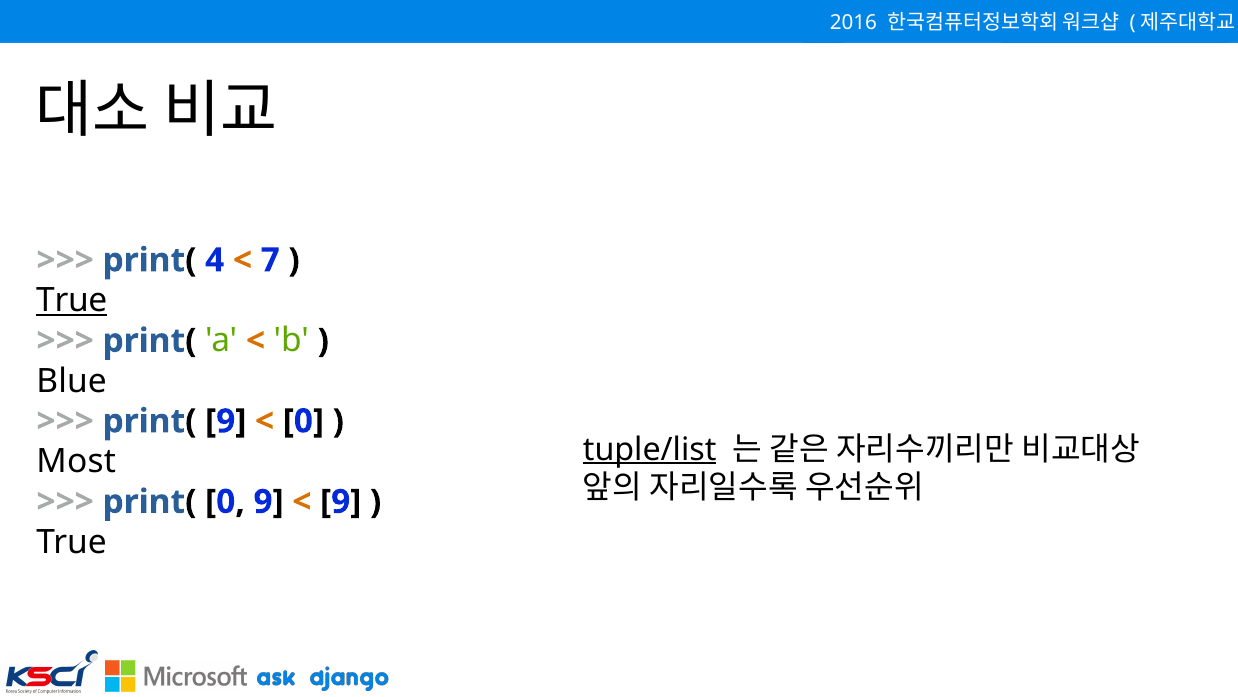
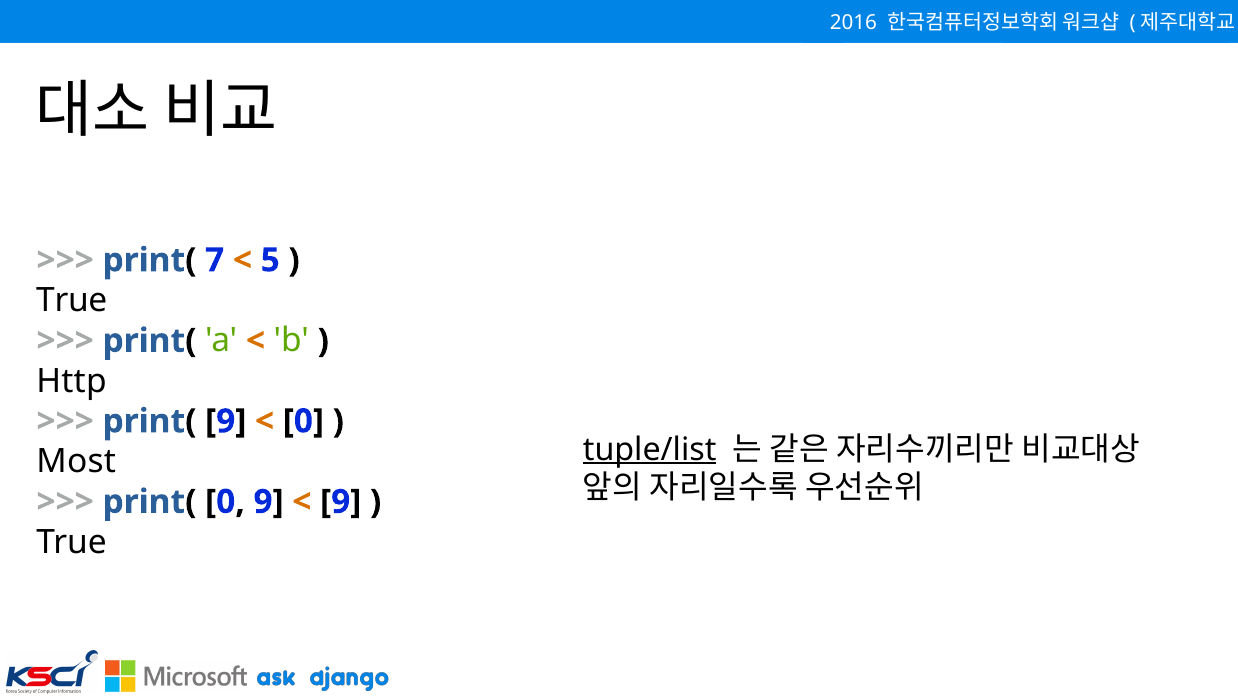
4: 4 -> 7 (215, 260)
7: 7 -> 5 (270, 260)
True underline: present -> none (72, 300)
Blue: Blue -> Http (72, 381)
